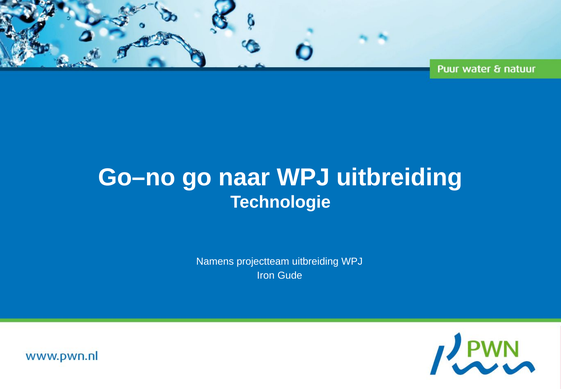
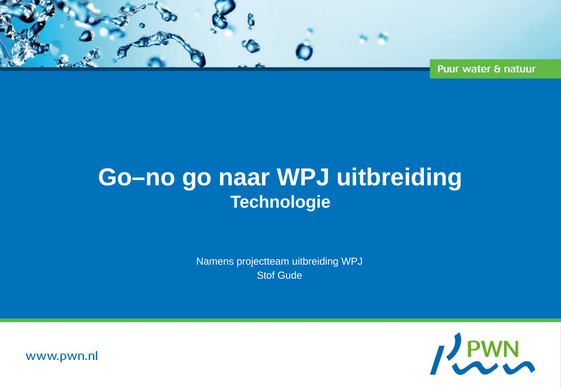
Iron: Iron -> Stof (266, 275)
